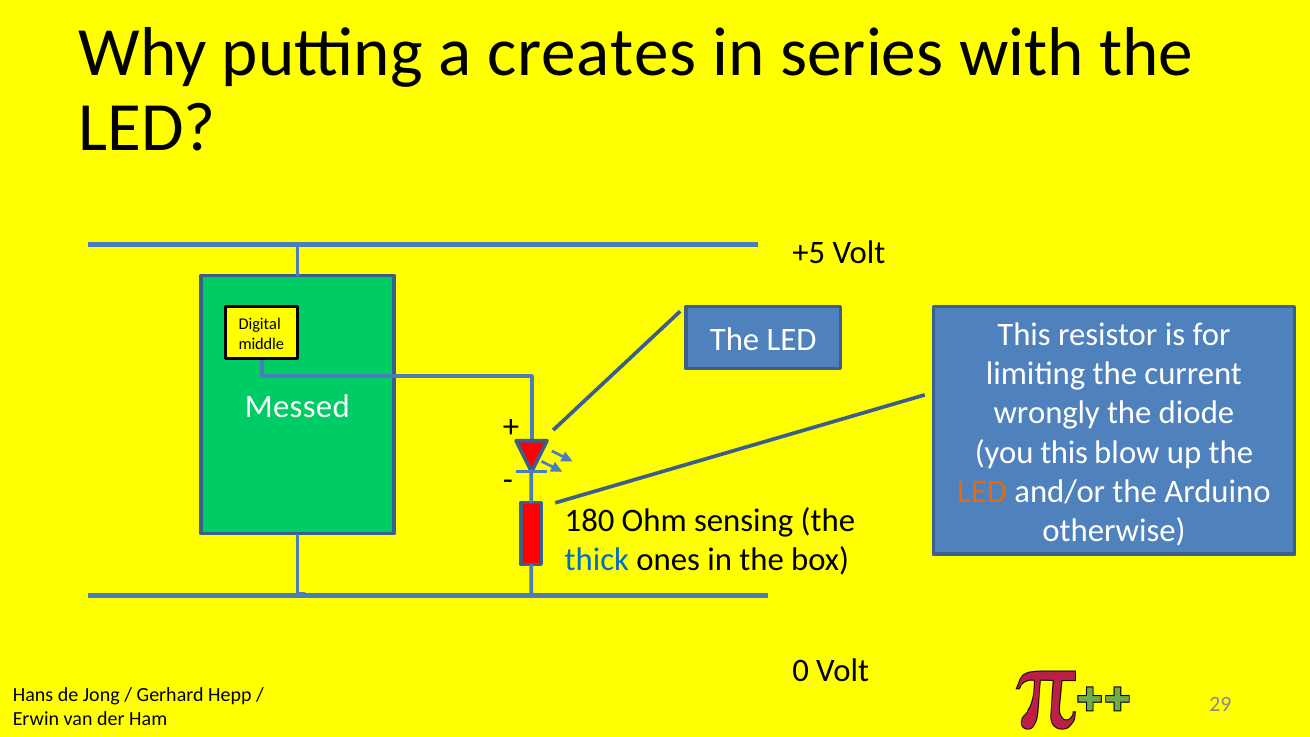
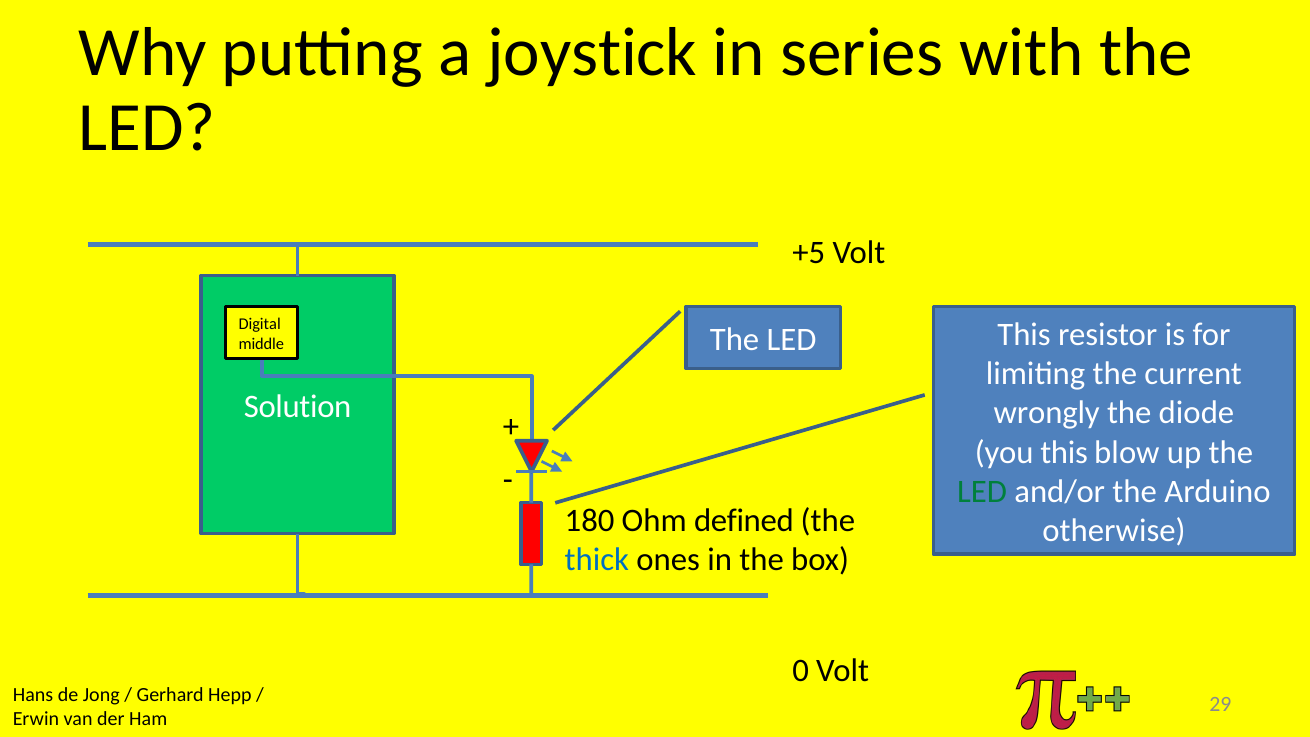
creates: creates -> joystick (592, 53)
Messed: Messed -> Solution (298, 407)
LED colour: orange -> green (982, 492)
sensing: sensing -> defined (744, 521)
